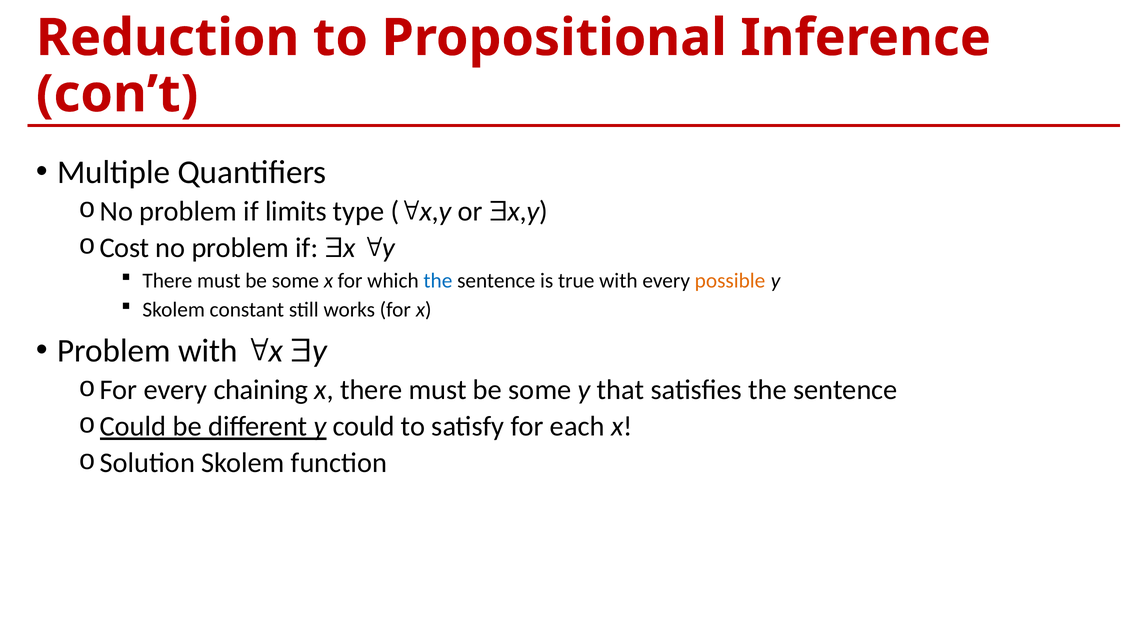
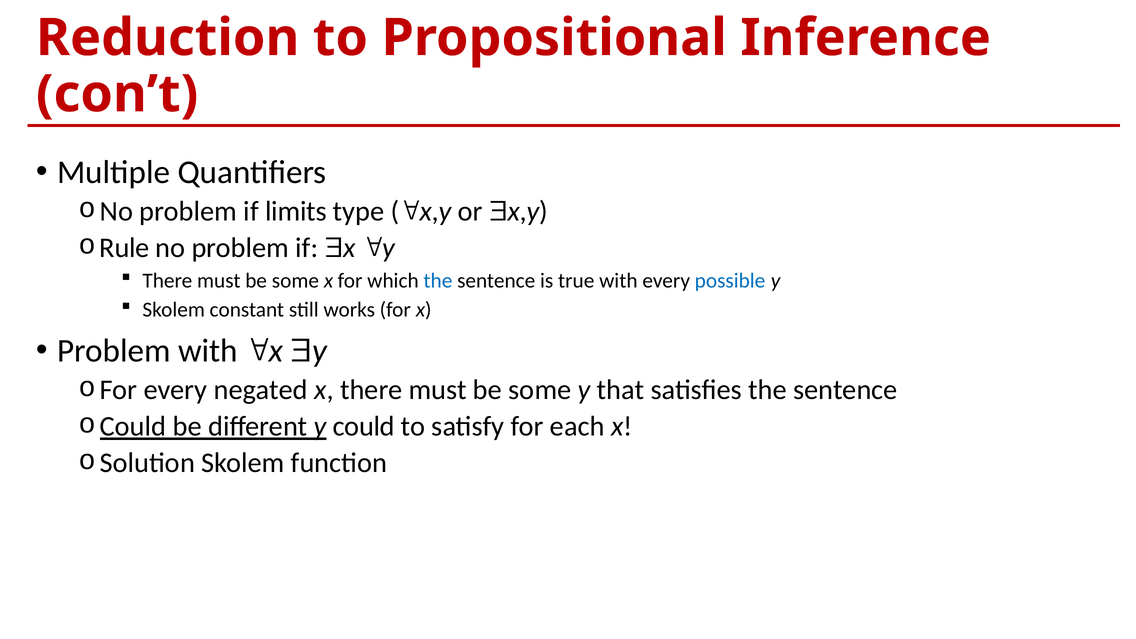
Cost: Cost -> Rule (124, 248)
possible colour: orange -> blue (730, 281)
chaining: chaining -> negated (261, 390)
